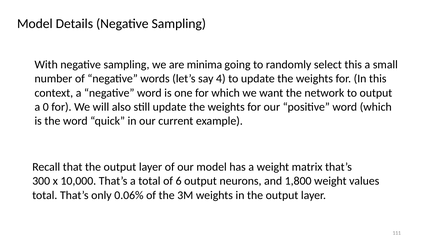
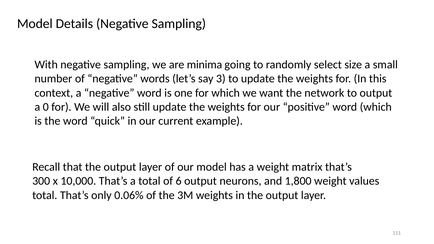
select this: this -> size (353, 65)
4: 4 -> 3 (221, 79)
